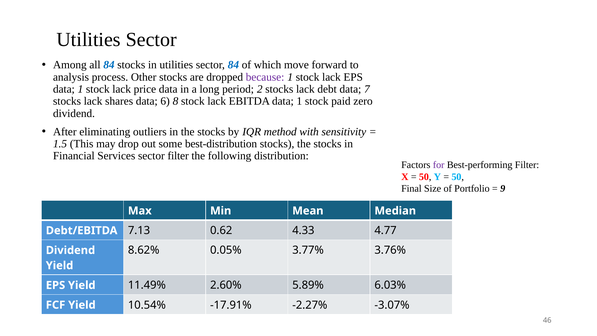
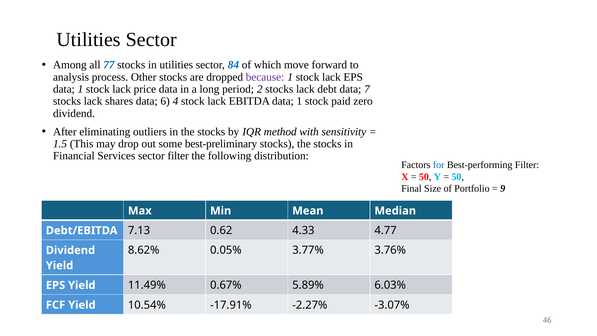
all 84: 84 -> 77 (109, 65)
8: 8 -> 4 (175, 101)
best-distribution: best-distribution -> best-preliminary (221, 144)
for colour: purple -> blue (439, 165)
2.60%: 2.60% -> 0.67% (226, 285)
